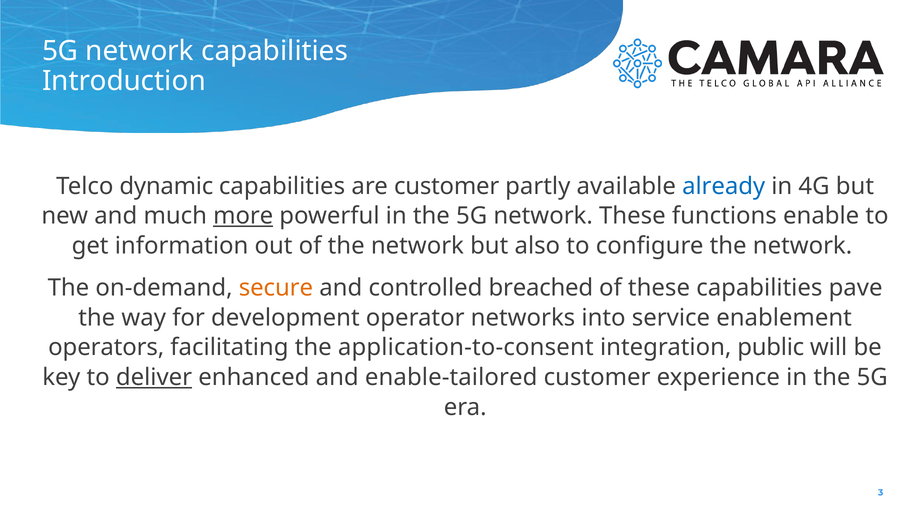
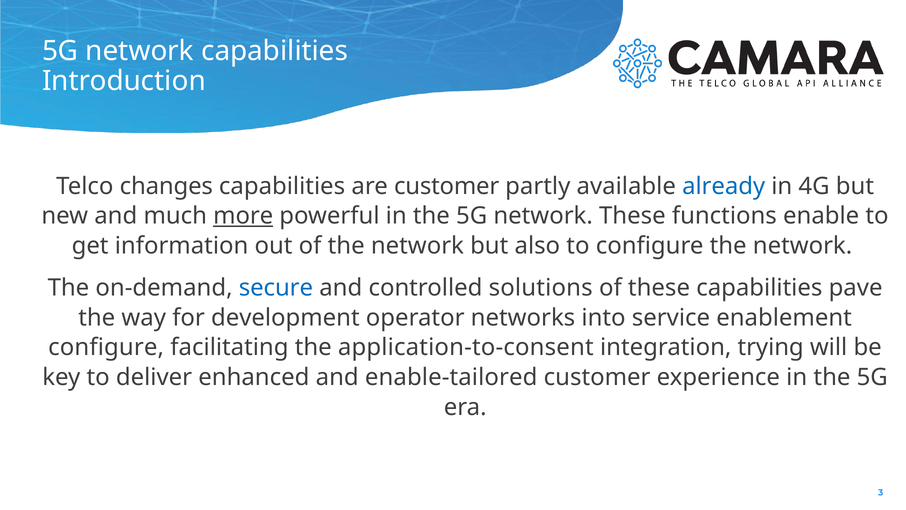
dynamic: dynamic -> changes (166, 186)
secure colour: orange -> blue (276, 288)
breached: breached -> solutions (541, 288)
operators: operators -> configure (106, 348)
public: public -> trying (771, 348)
deliver underline: present -> none (154, 377)
